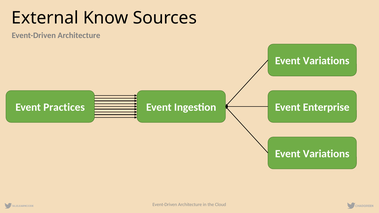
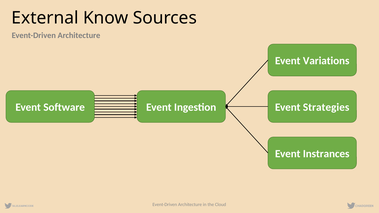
Practices: Practices -> Software (64, 107)
Enterprise: Enterprise -> Strategies (326, 107)
Variations: Variations -> Instrances (326, 154)
